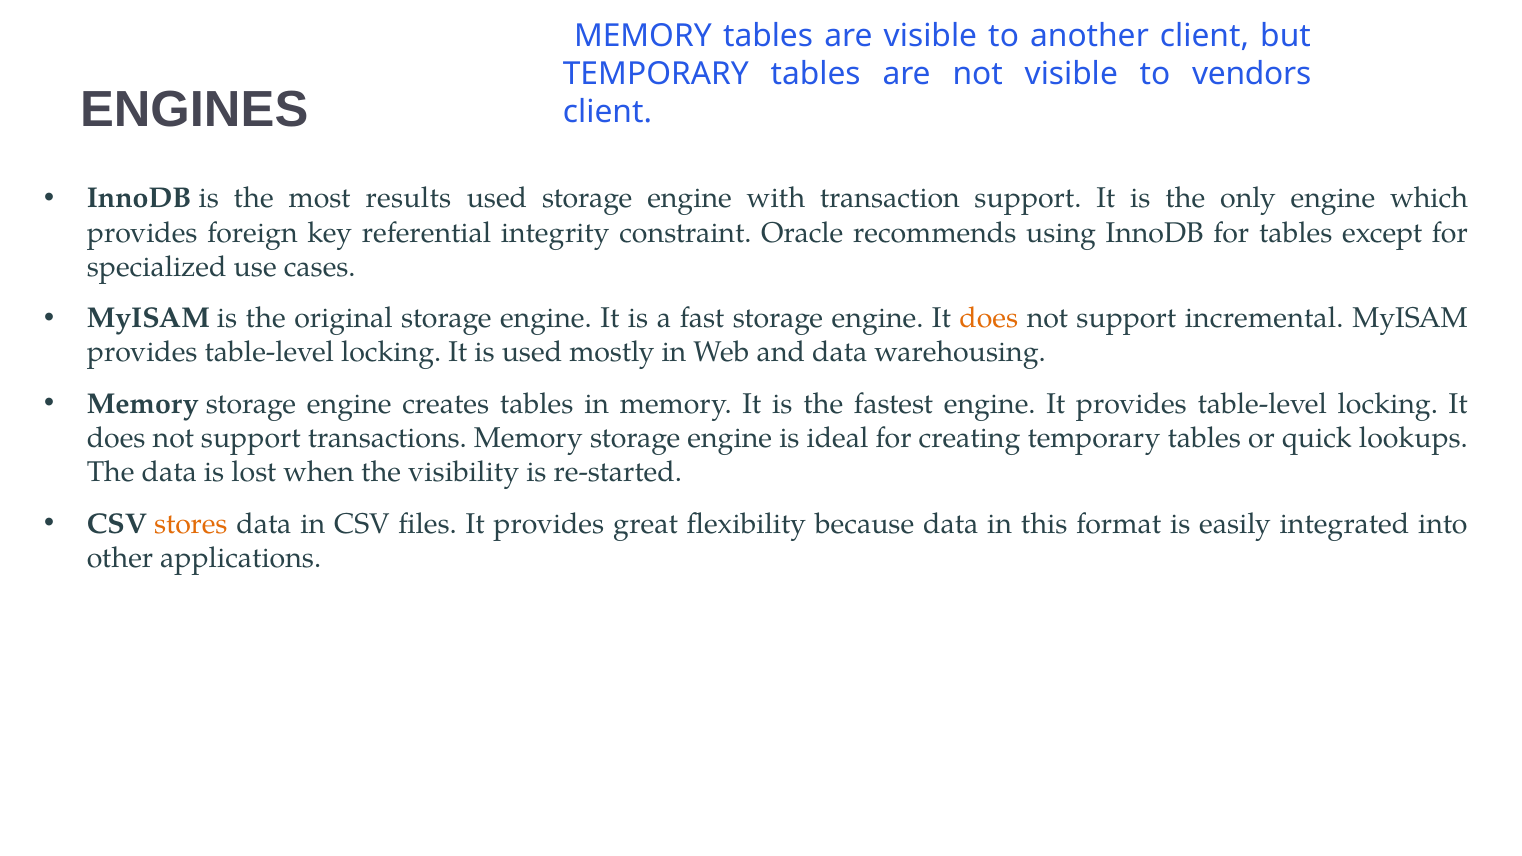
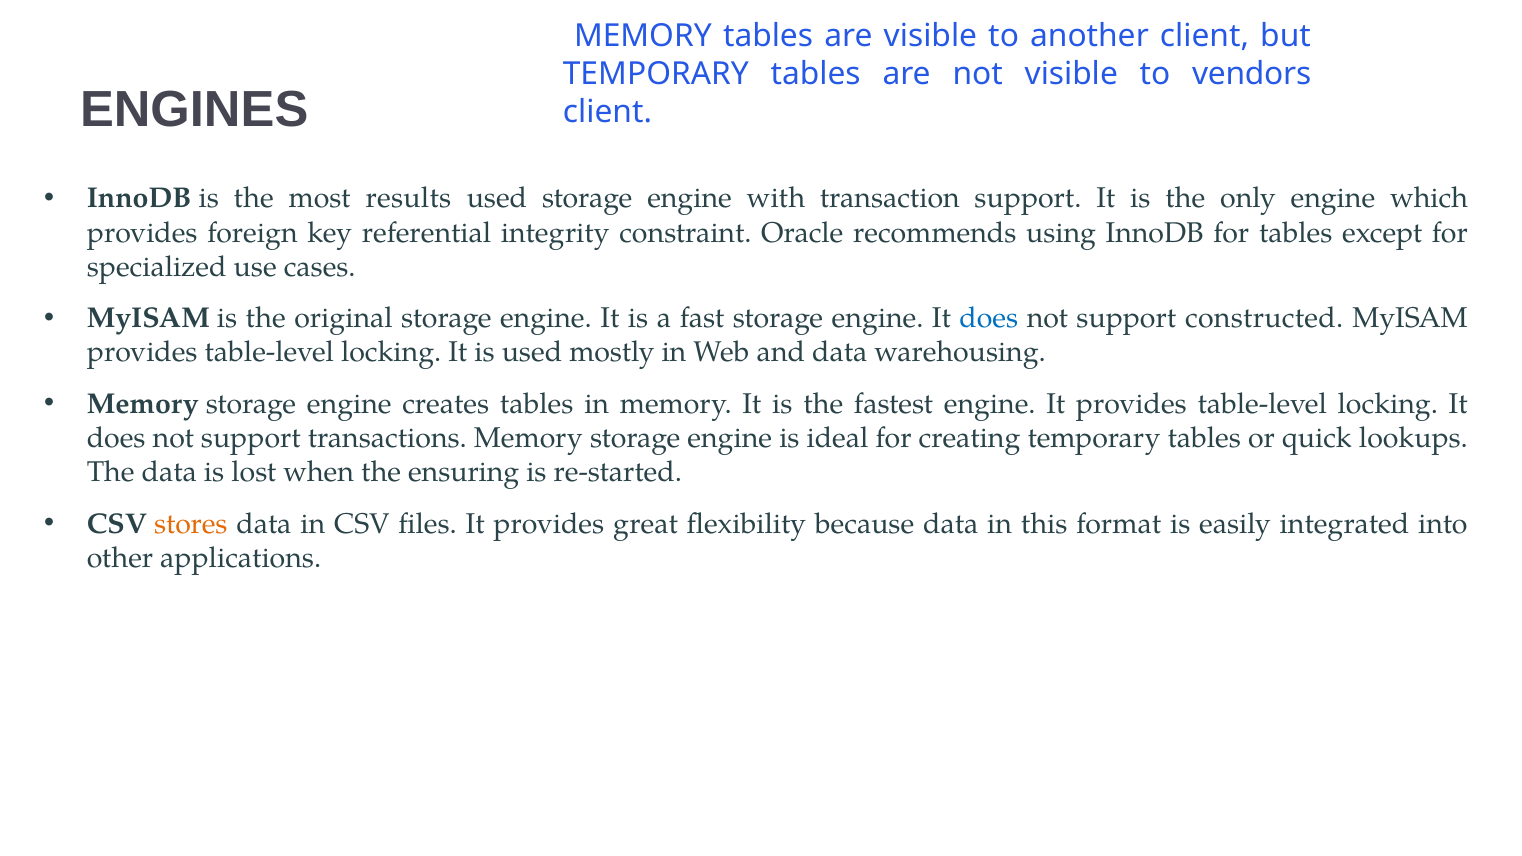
does colour: orange -> blue (989, 318)
incremental: incremental -> constructed (1264, 318)
visibility: visibility -> ensuring (464, 472)
